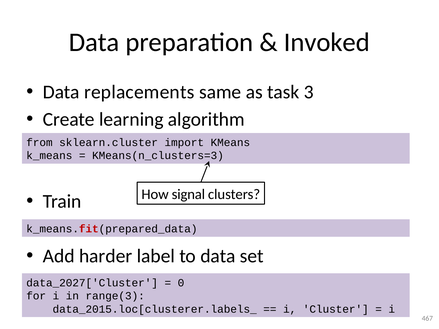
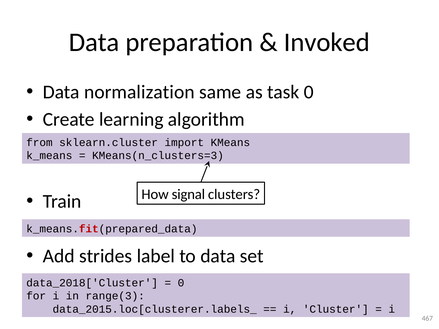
replacements: replacements -> normalization (139, 92)
task 3: 3 -> 0 (309, 92)
harder: harder -> strides (106, 256)
data_2027['Cluster: data_2027['Cluster -> data_2018['Cluster (92, 283)
